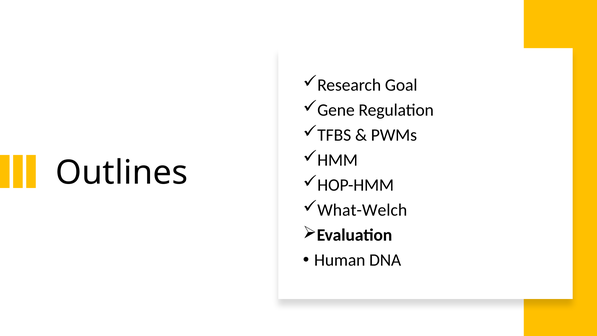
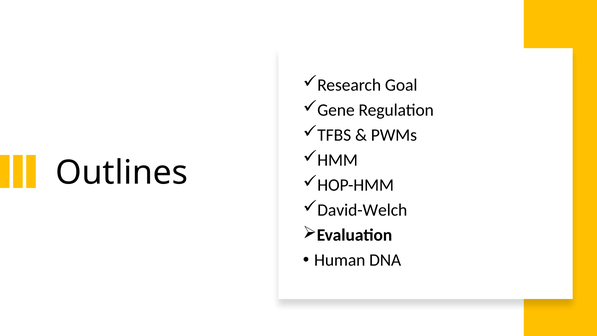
What-Welch: What-Welch -> David-Welch (362, 210)
